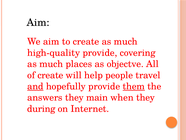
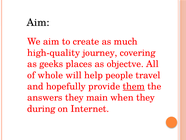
high-quality provide: provide -> journey (100, 53)
much: much -> geeks (51, 64)
of create: create -> whole (50, 75)
and underline: present -> none (35, 86)
